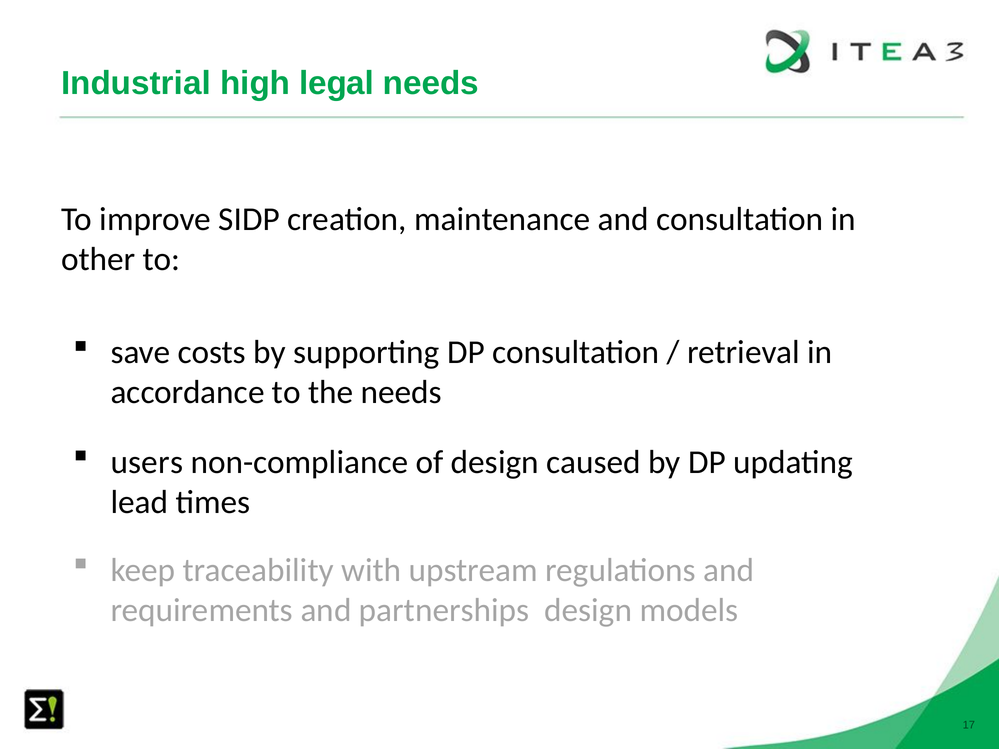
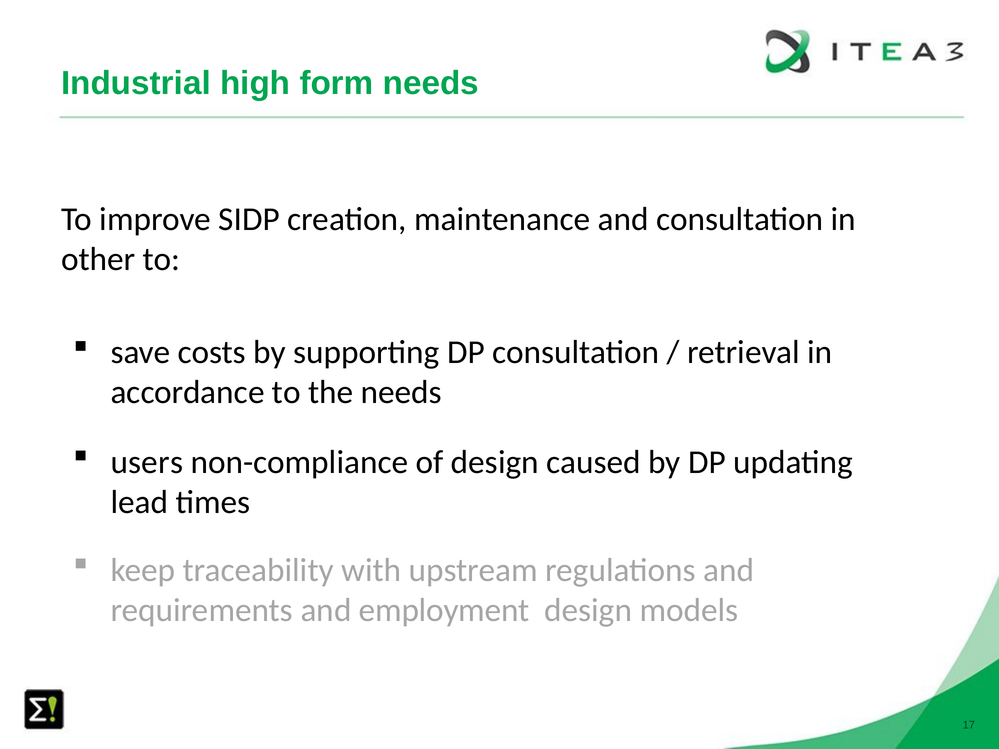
legal: legal -> form (336, 84)
partnerships: partnerships -> employment (444, 610)
